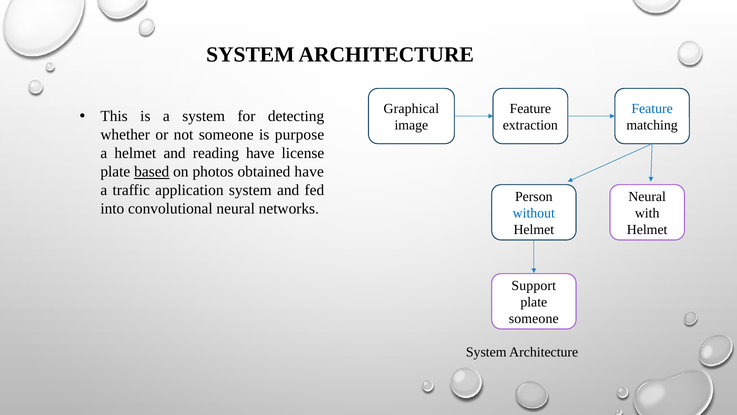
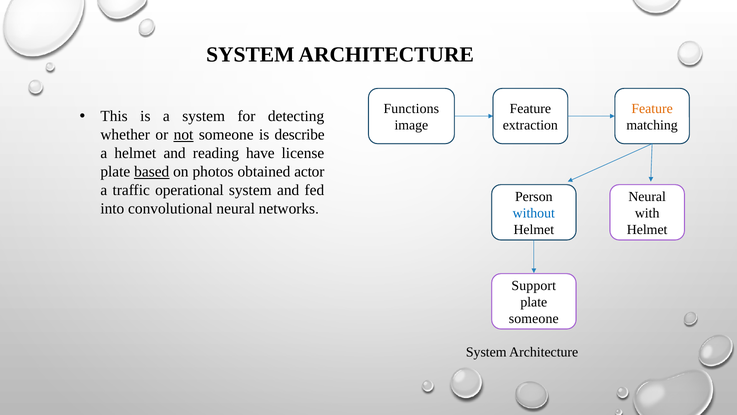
Graphical: Graphical -> Functions (411, 109)
Feature colour: blue -> orange (652, 109)
not underline: none -> present (184, 135)
purpose: purpose -> describe (300, 135)
obtained have: have -> actor (309, 172)
application: application -> operational (189, 190)
